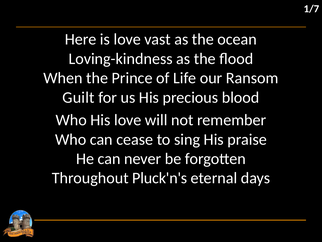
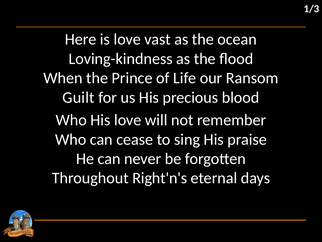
1/7: 1/7 -> 1/3 (311, 9)
Pluck'n's: Pluck'n's -> Right'n's (160, 178)
